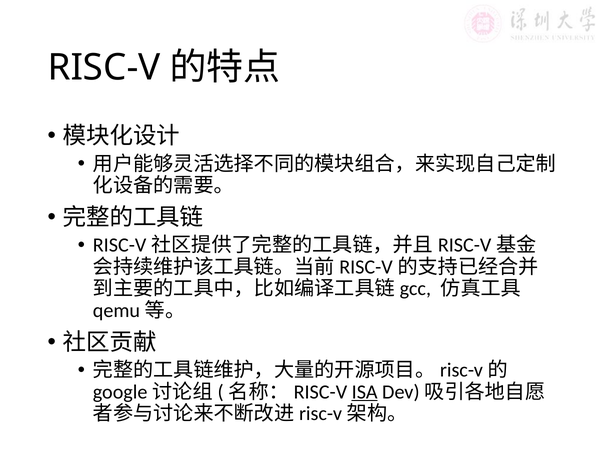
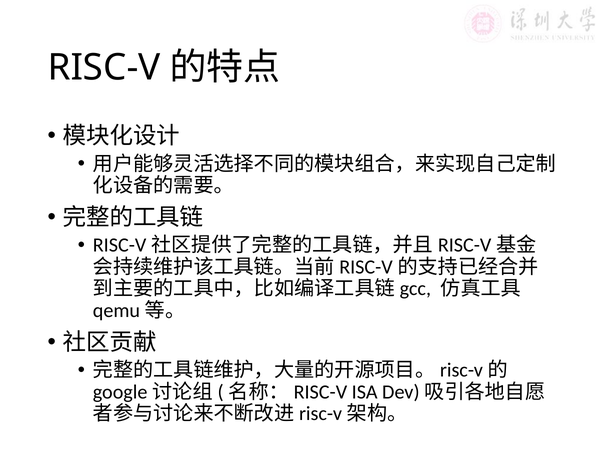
ISA underline: present -> none (365, 392)
